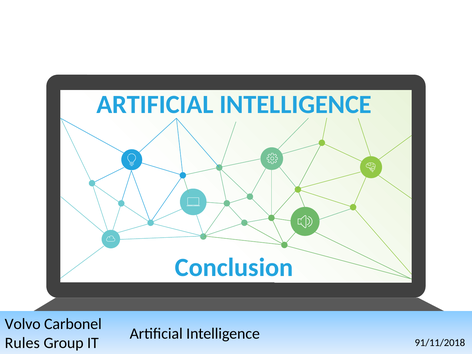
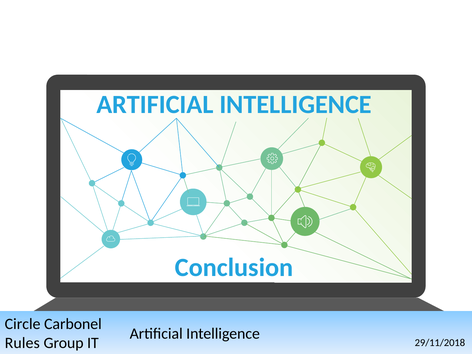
Volvo: Volvo -> Circle (23, 324)
91/11/2018: 91/11/2018 -> 29/11/2018 (440, 343)
